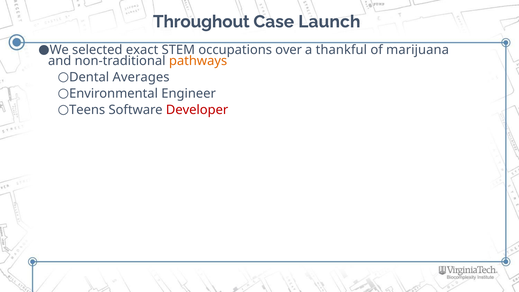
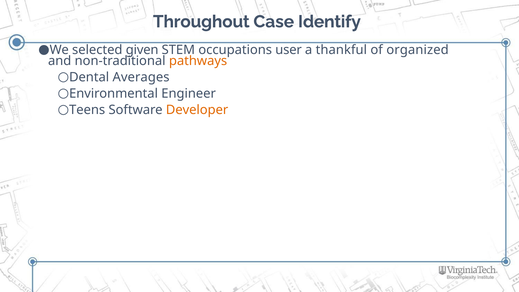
Launch: Launch -> Identify (329, 22)
exact: exact -> given (142, 50)
over: over -> user (289, 50)
marijuana: marijuana -> organized (418, 50)
Developer colour: red -> orange (197, 110)
